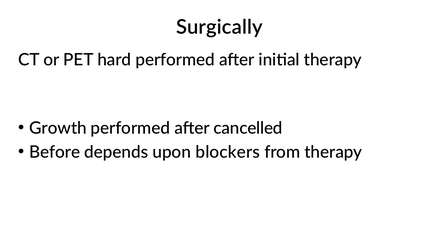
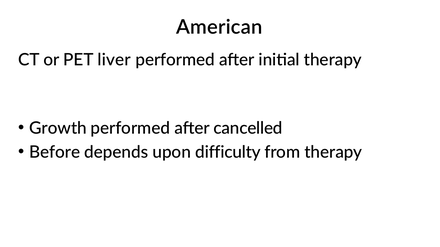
Surgically: Surgically -> American (219, 27)
hard: hard -> liver (114, 60)
blockers: blockers -> difficulty (228, 152)
